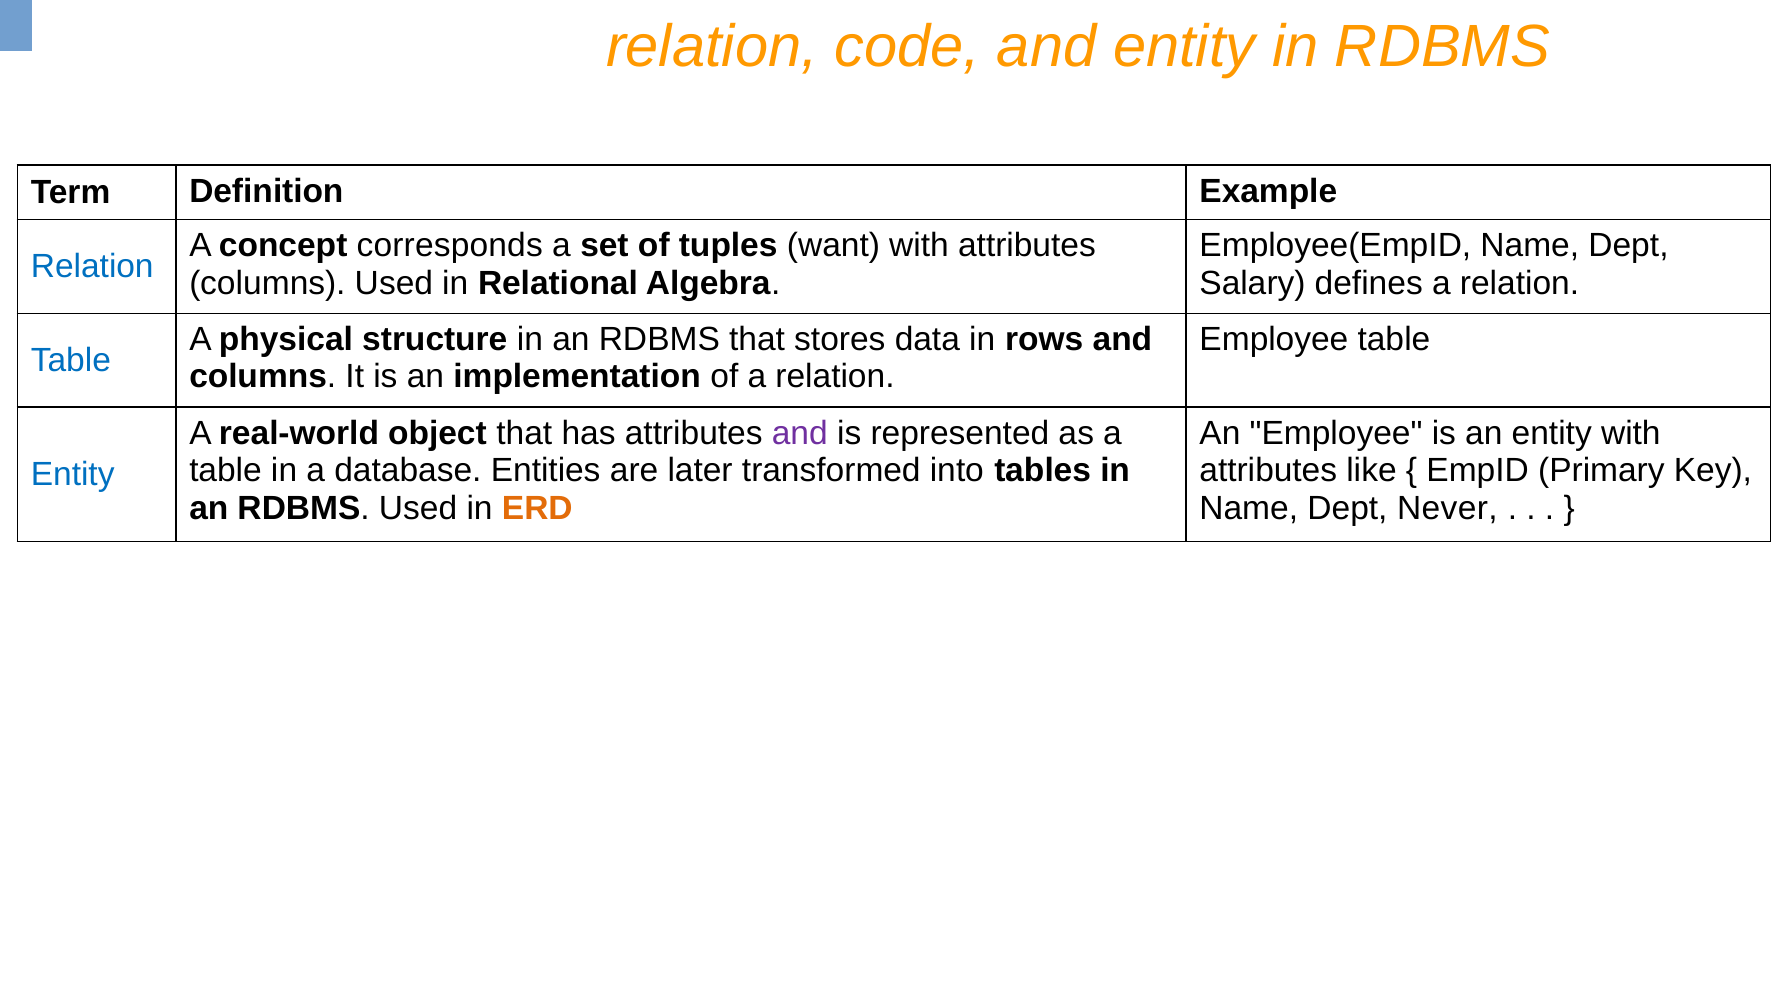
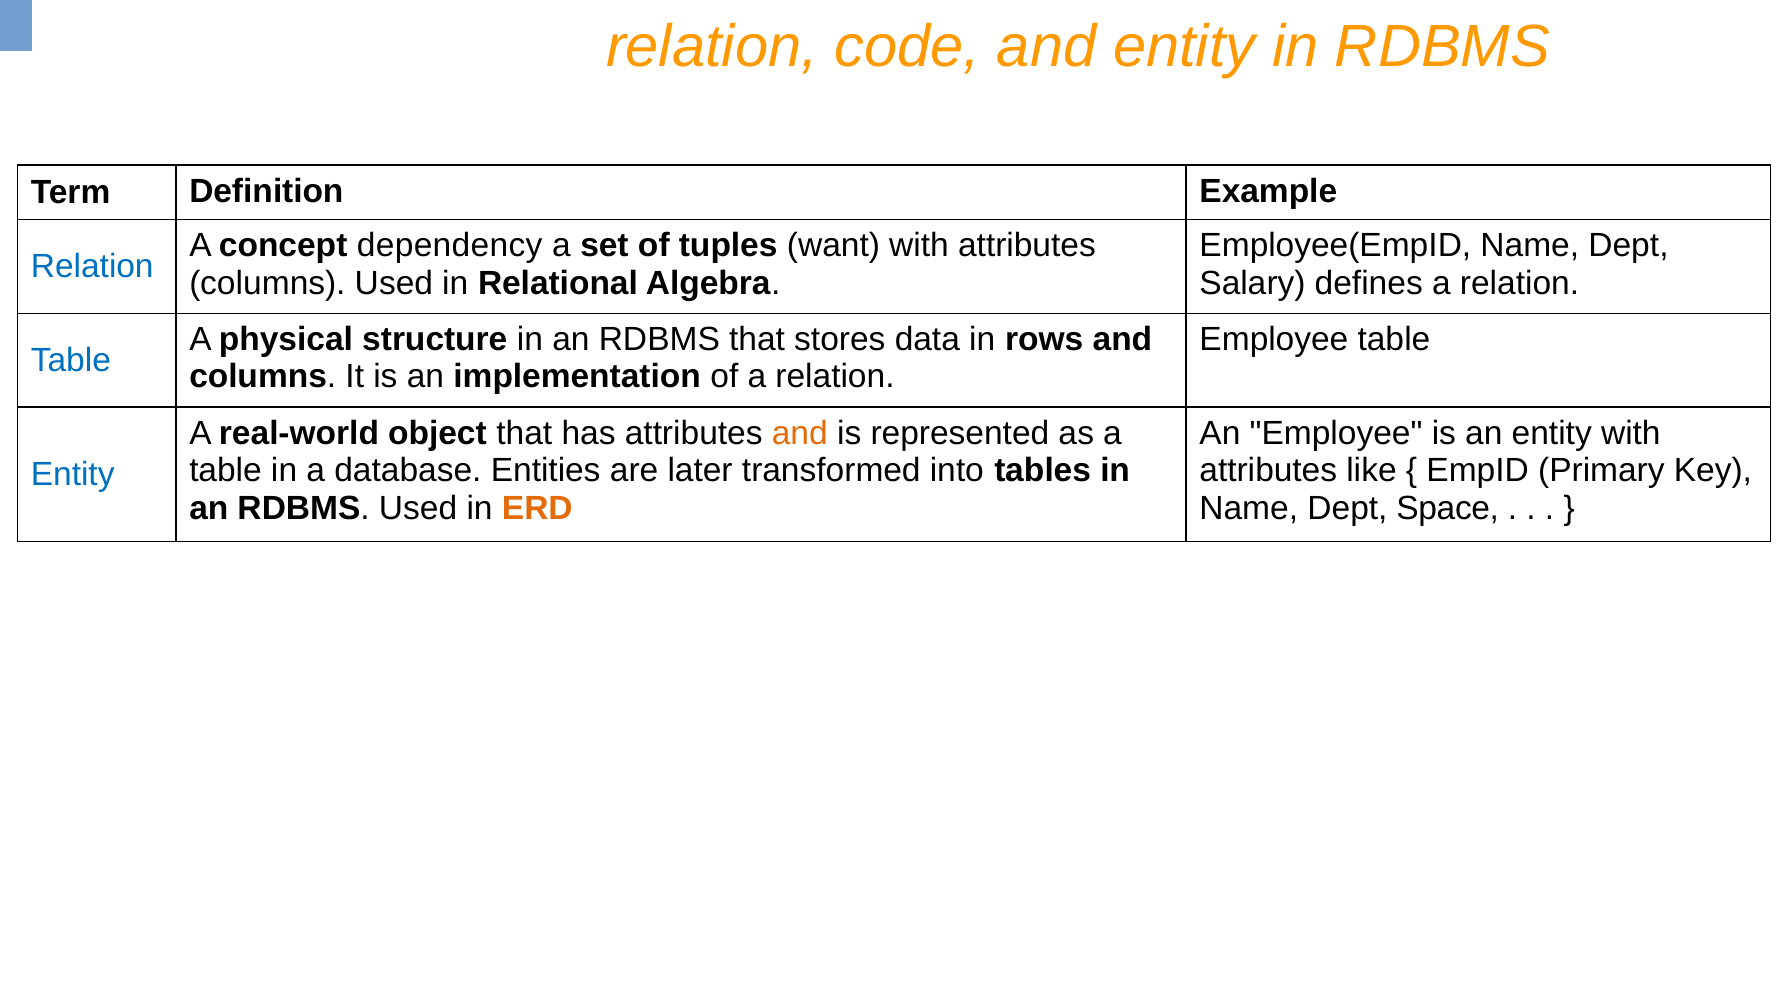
corresponds: corresponds -> dependency (450, 245)
and colour: purple -> orange (800, 433)
Never: Never -> Space (1448, 508)
